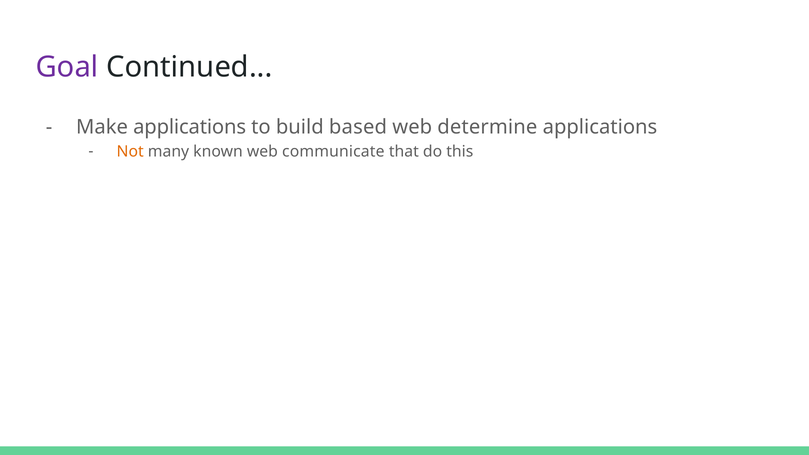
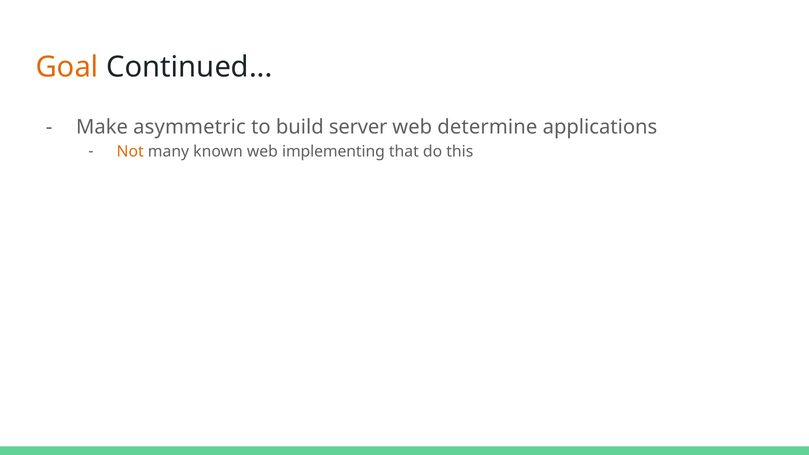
Goal colour: purple -> orange (67, 67)
Make applications: applications -> asymmetric (189, 127)
based: based -> server (358, 127)
communicate: communicate -> implementing (333, 151)
